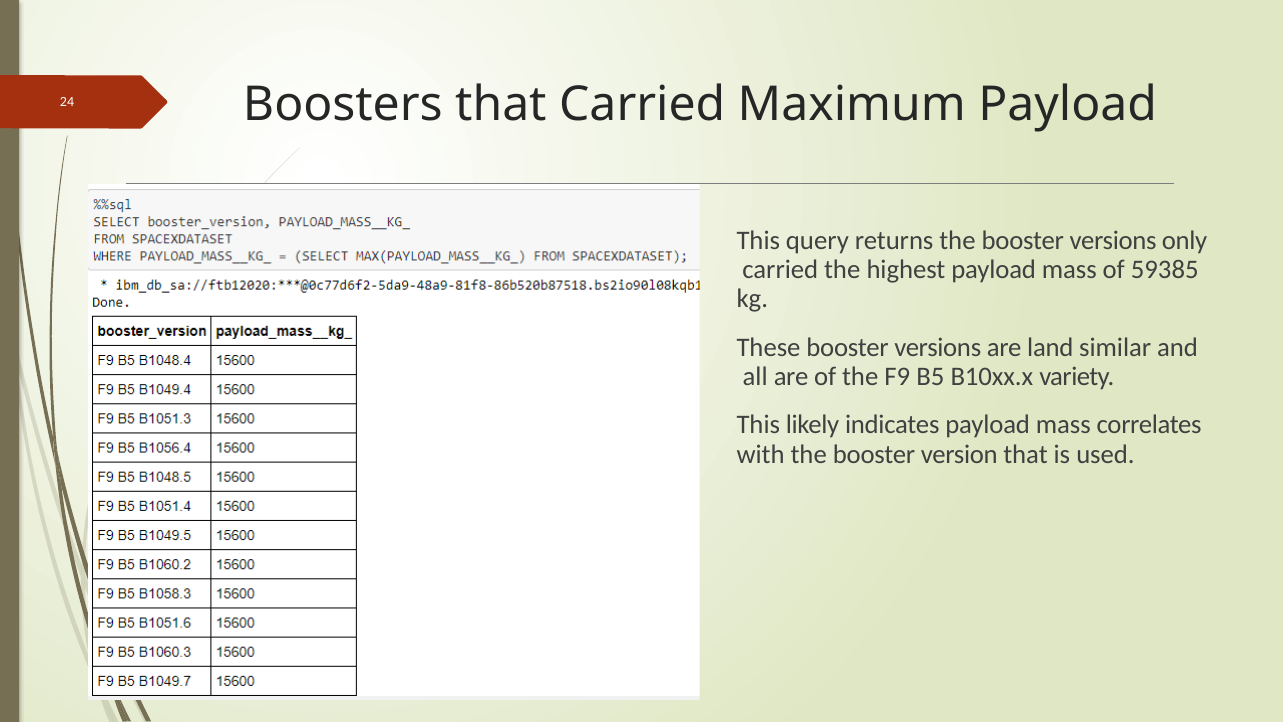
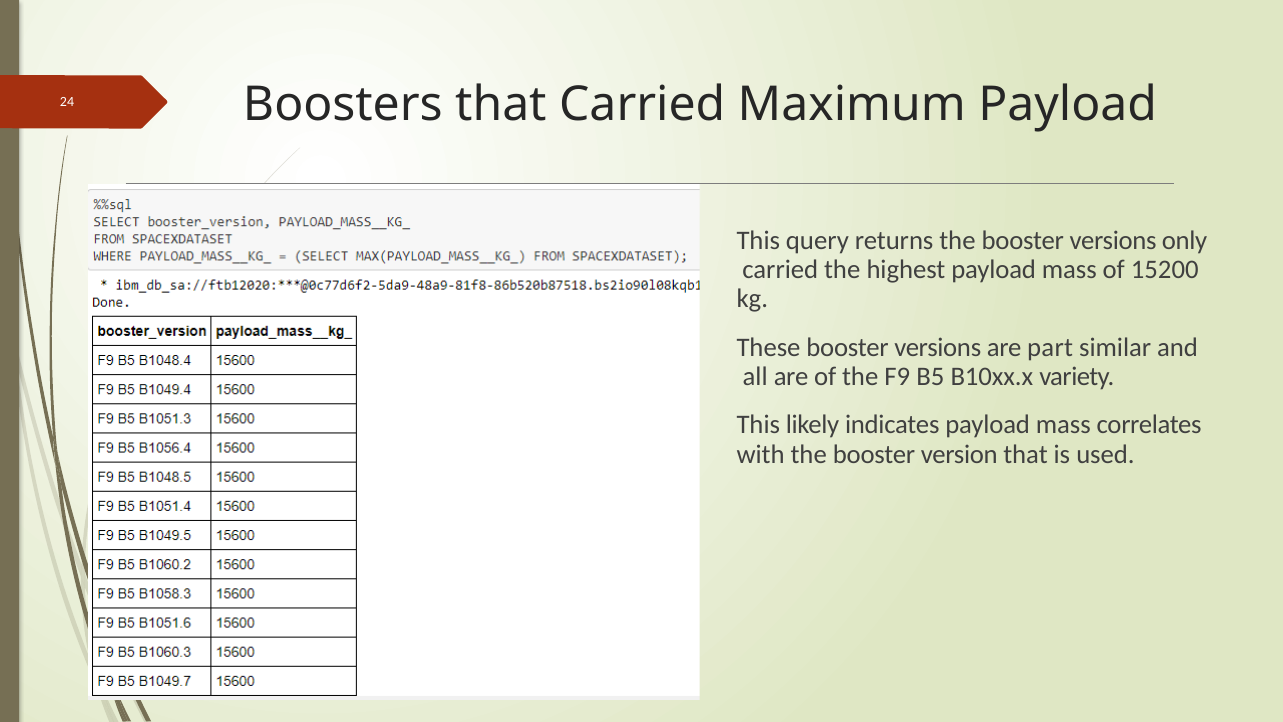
59385: 59385 -> 15200 (1165, 269)
land: land -> part (1050, 347)
